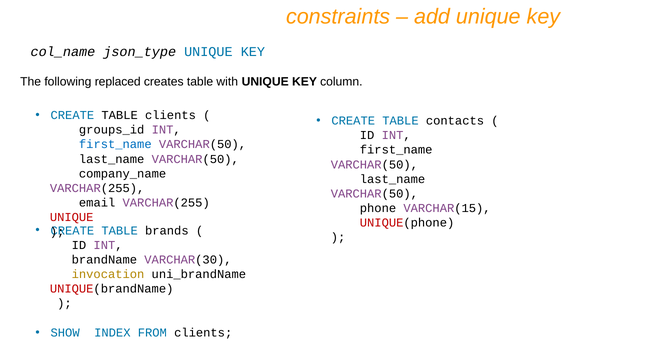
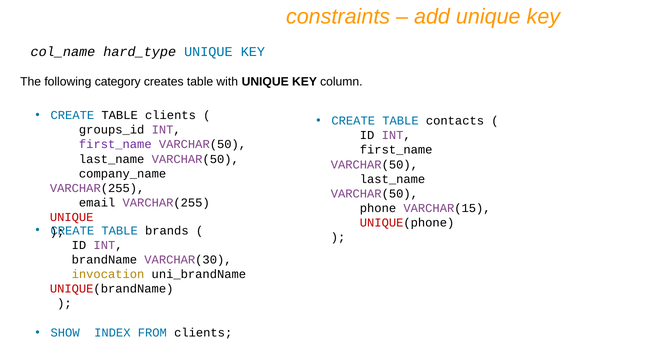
json_type: json_type -> hard_type (140, 52)
replaced: replaced -> category (118, 82)
first_name colour: blue -> purple (115, 144)
